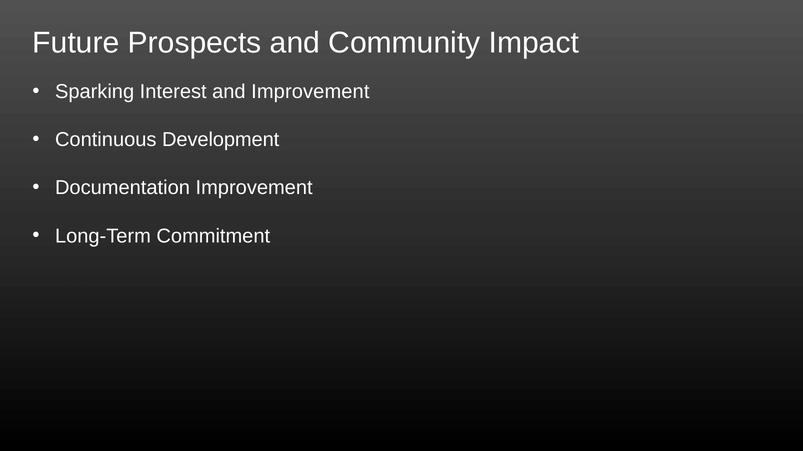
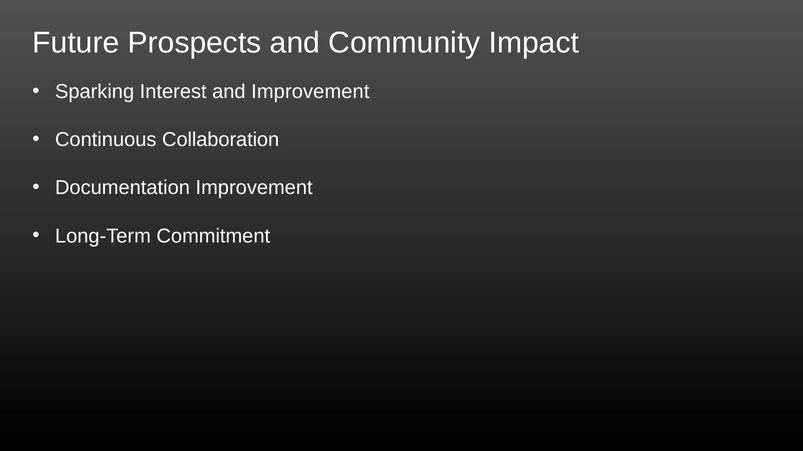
Development: Development -> Collaboration (221, 140)
